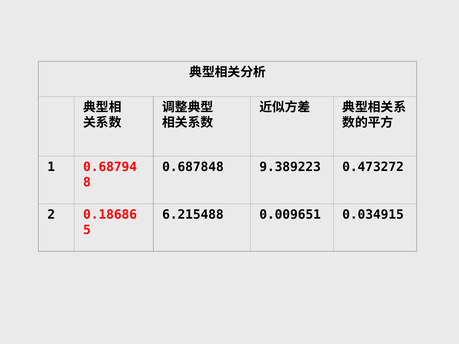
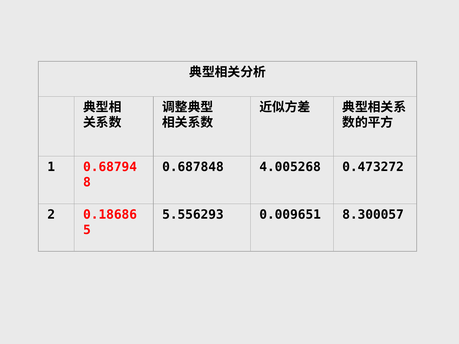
9.389223: 9.389223 -> 4.005268 (290, 167)
6.215488: 6.215488 -> 5.556293 (193, 215)
0.034915: 0.034915 -> 8.300057 (373, 215)
